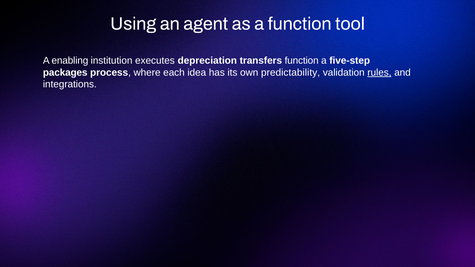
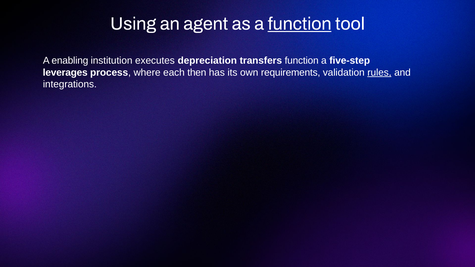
function underline: none -> present (300, 24)
packages: packages -> leverages (65, 72)
idea: idea -> then (197, 72)
predictability: predictability -> requirements (291, 72)
